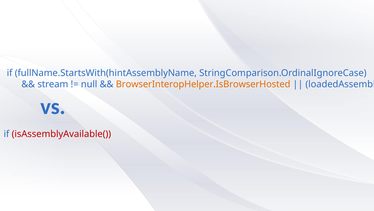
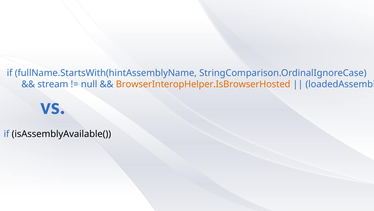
isAssemblyAvailable( colour: red -> black (61, 134)
